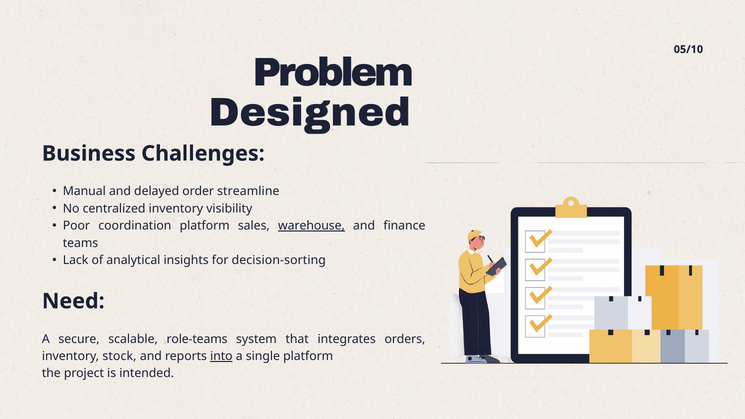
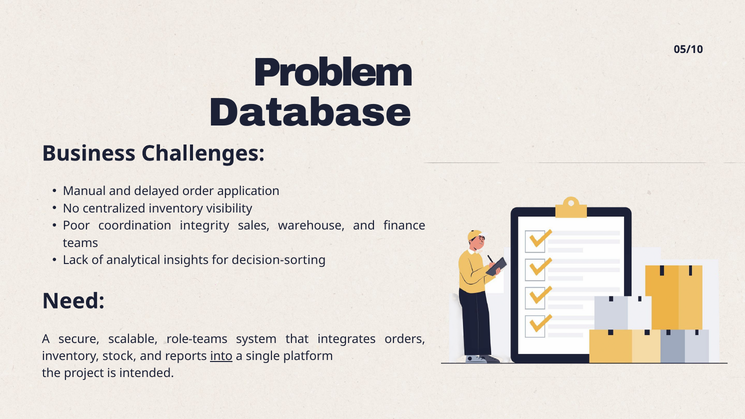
Designed: Designed -> Database (310, 112)
streamline: streamline -> application (248, 191)
coordination platform: platform -> integrity (205, 226)
warehouse underline: present -> none (311, 226)
